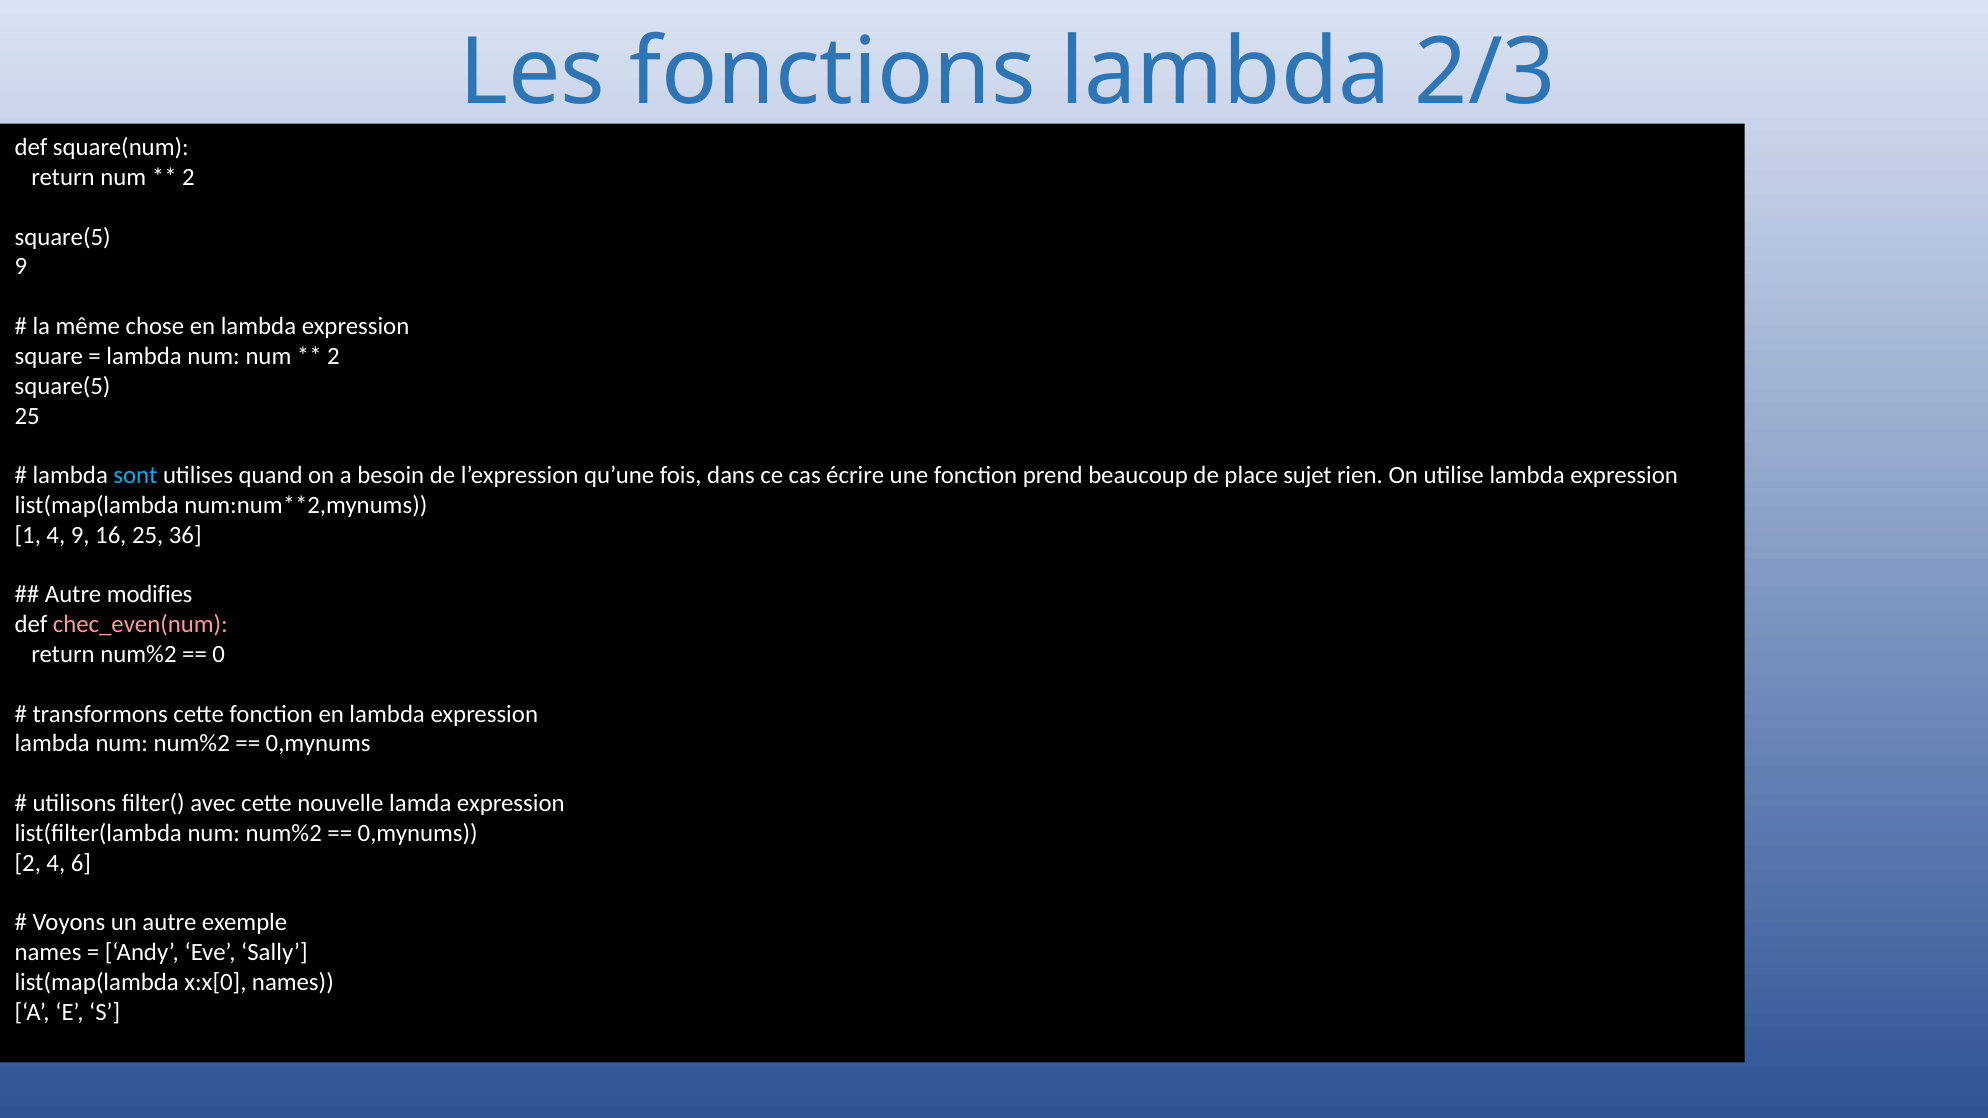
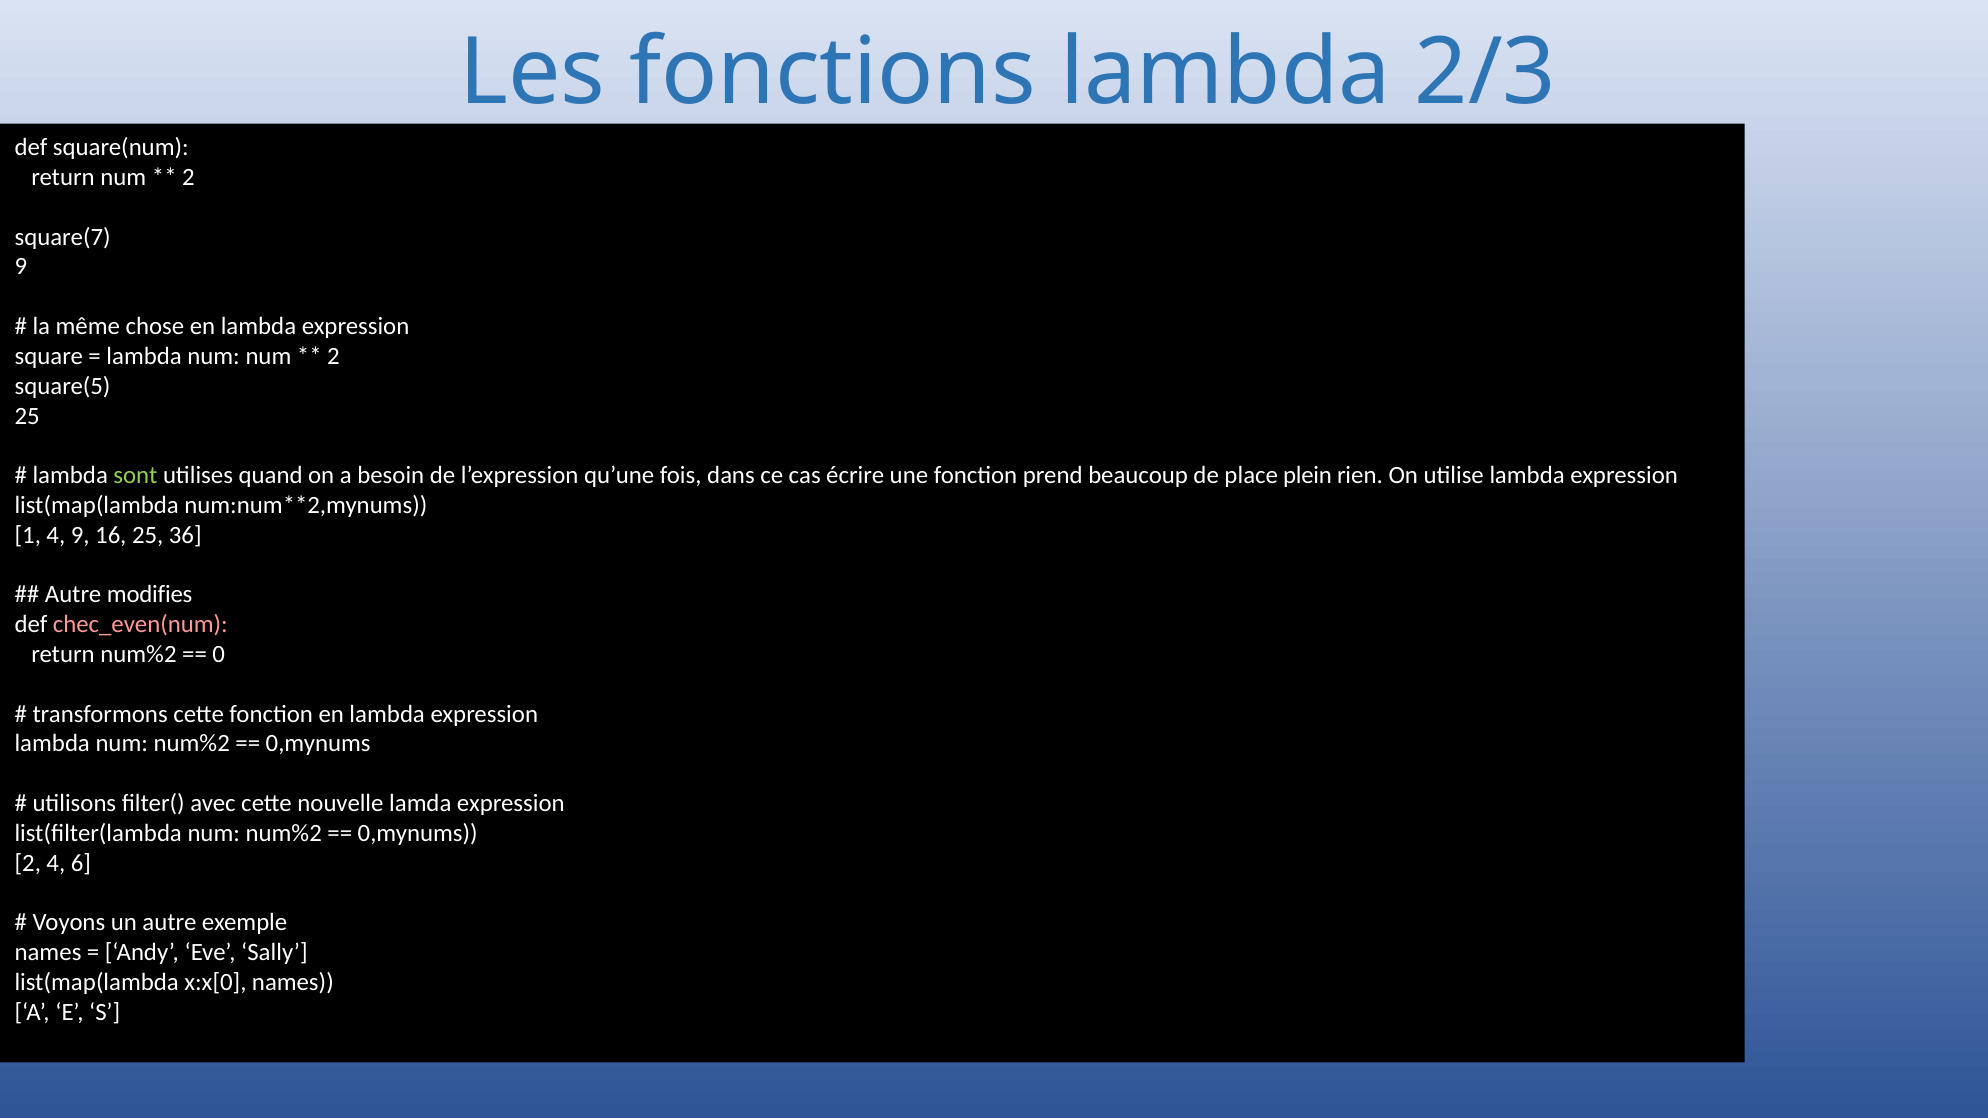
square(5: square(5 -> square(7 (63, 237)
sont colour: light blue -> light green (135, 476)
sujet: sujet -> plein (1308, 476)
